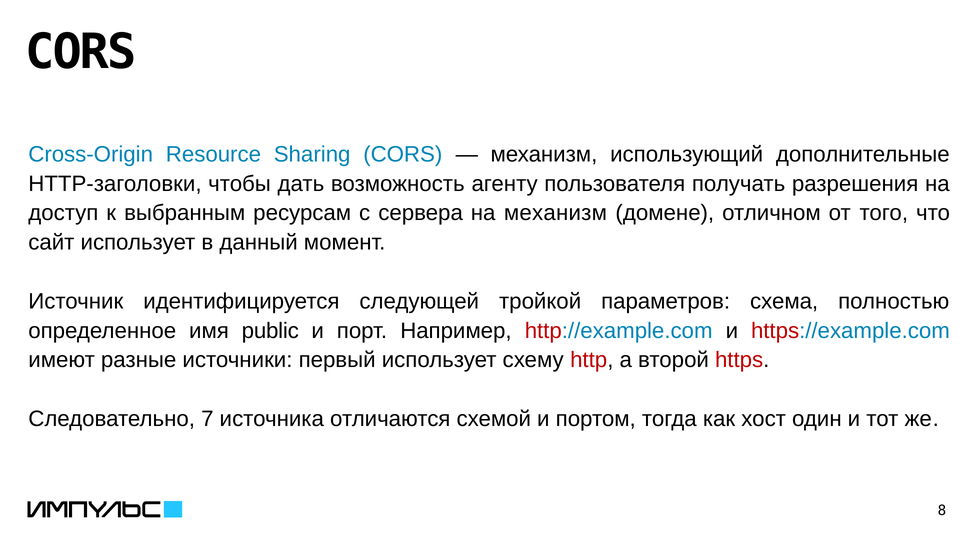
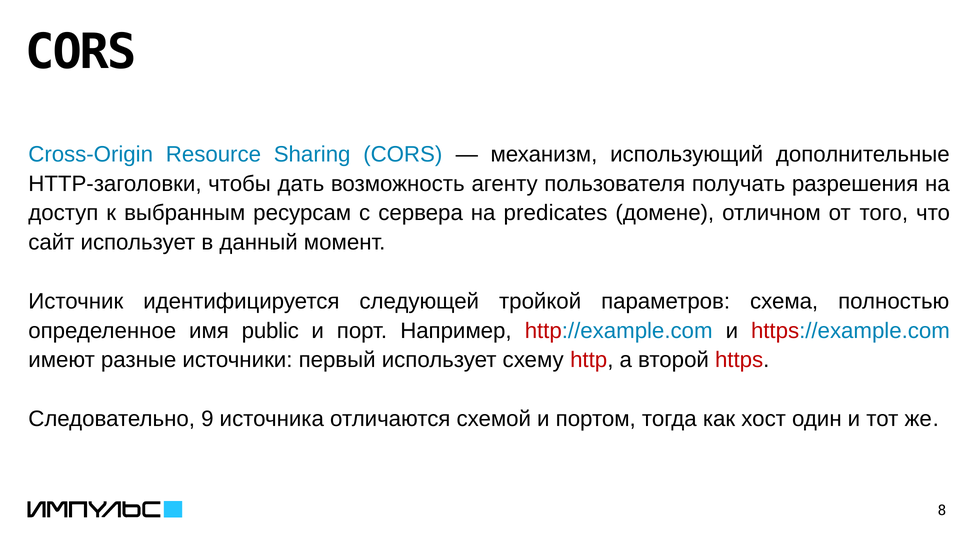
на механизм: механизм -> predicates (555, 213)
7: 7 -> 9 (207, 419)
